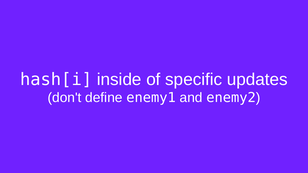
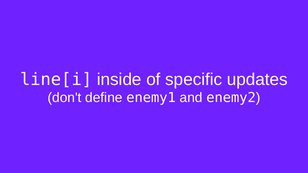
hash[i: hash[i -> line[i (56, 80)
